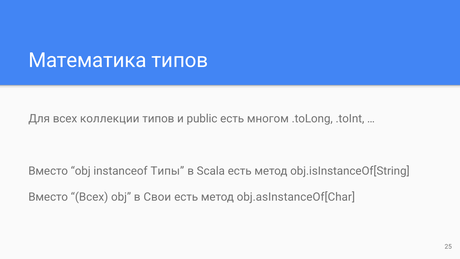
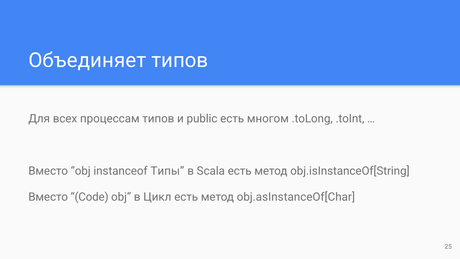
Математика: Математика -> Объединяет (87, 60)
коллекции: коллекции -> процессам (110, 119)
Вместо Всех: Всех -> Code (90, 197)
Свои: Свои -> Цикл (157, 197)
